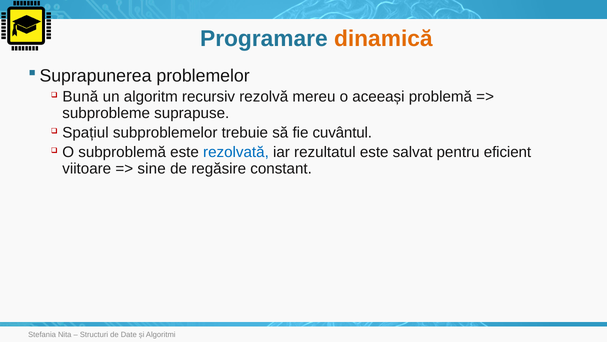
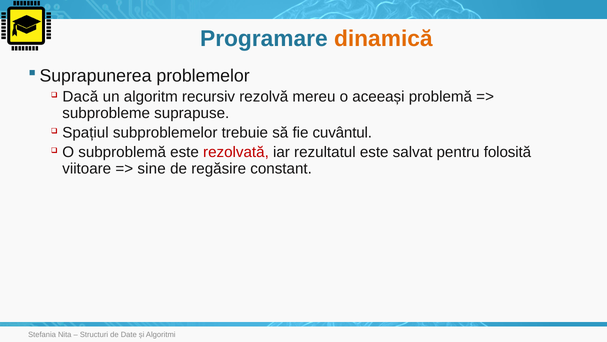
Bună: Bună -> Dacă (80, 97)
rezolvată colour: blue -> red (236, 152)
eficient: eficient -> folosită (507, 152)
